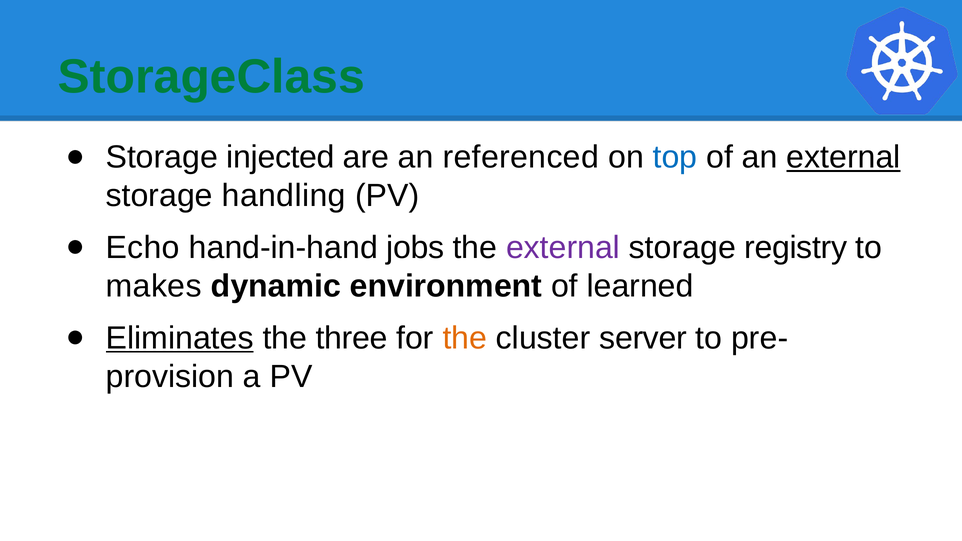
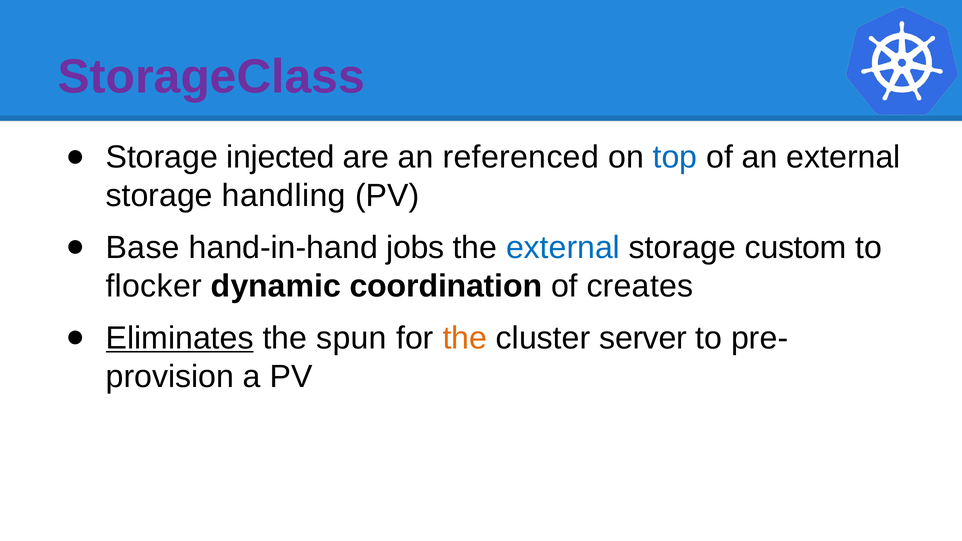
StorageClass colour: green -> purple (211, 77)
external underline: present -> none (844, 157)
Echo: Echo -> Base (143, 248)
external colour: purple -> blue (563, 248)
registry: registry -> custom (796, 248)
makes: makes -> flocker (154, 286)
environment: environment -> coordination (446, 286)
learned: learned -> creates (640, 286)
three: three -> spun (351, 338)
